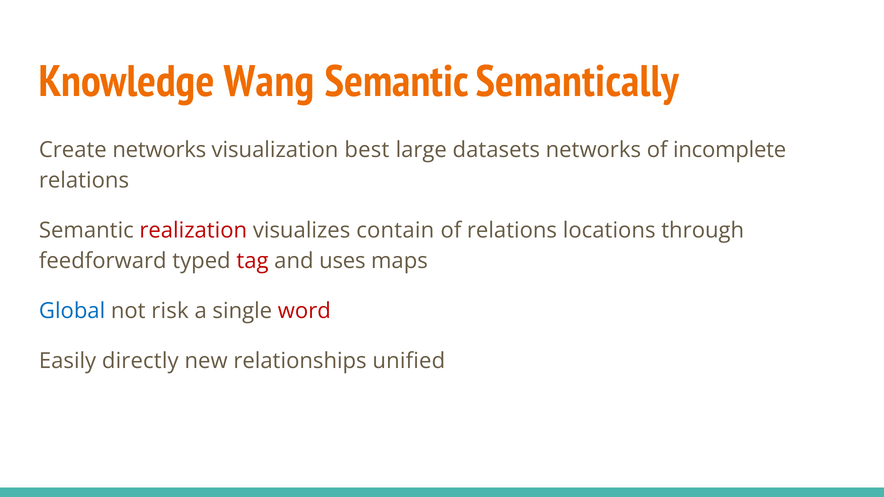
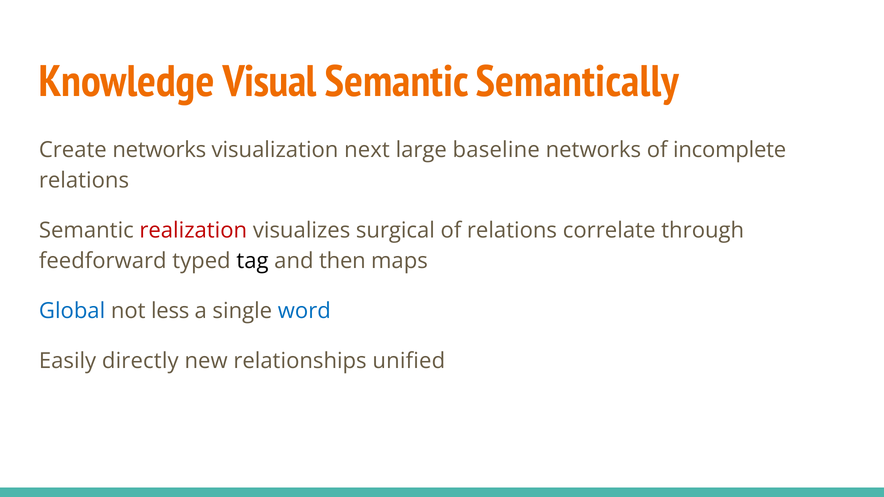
Wang: Wang -> Visual (270, 81)
best: best -> next (367, 150)
datasets: datasets -> baseline (496, 150)
contain: contain -> surgical (395, 231)
locations: locations -> correlate (609, 231)
tag colour: red -> black (252, 261)
uses: uses -> then (342, 261)
risk: risk -> less (170, 311)
word colour: red -> blue (304, 311)
